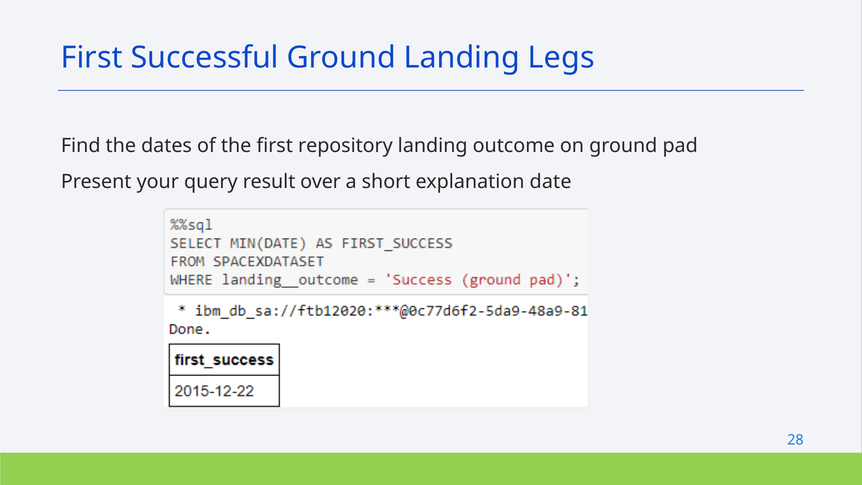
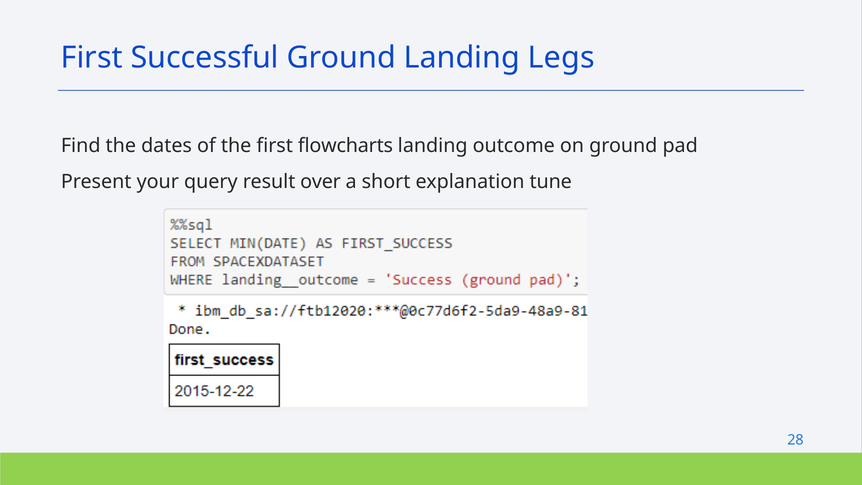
repository: repository -> flowcharts (346, 146)
date: date -> tune (551, 182)
